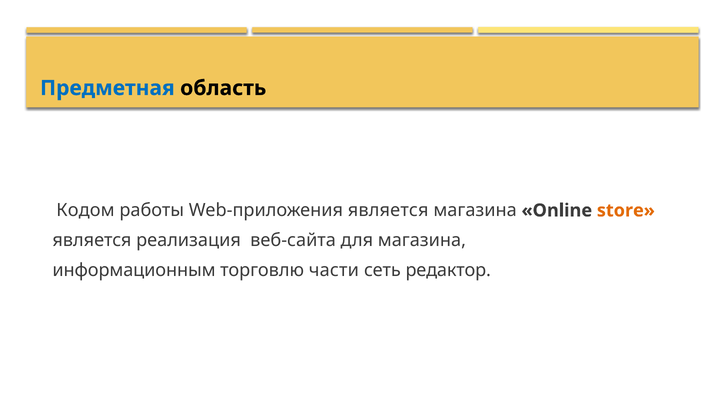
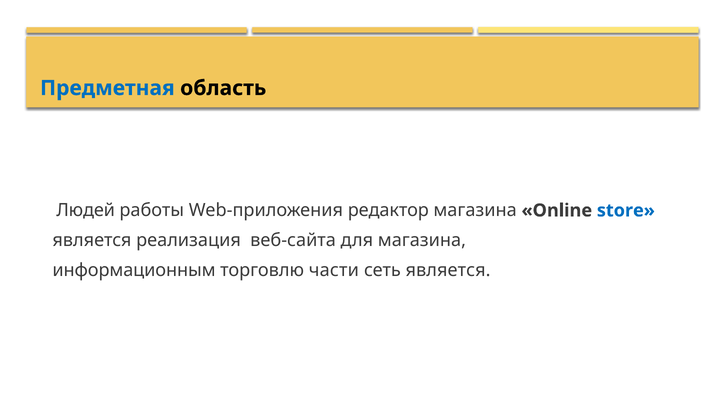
Кодом: Кодом -> Людей (86, 210)
Web-приложения является: является -> редактор (388, 210)
store colour: orange -> blue (626, 210)
сеть редактор: редактор -> является (448, 270)
